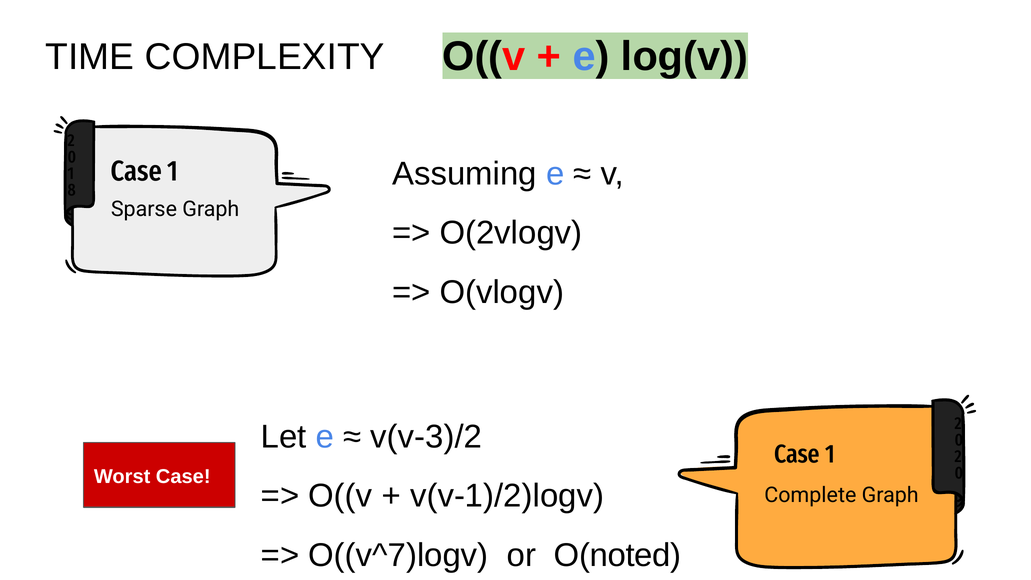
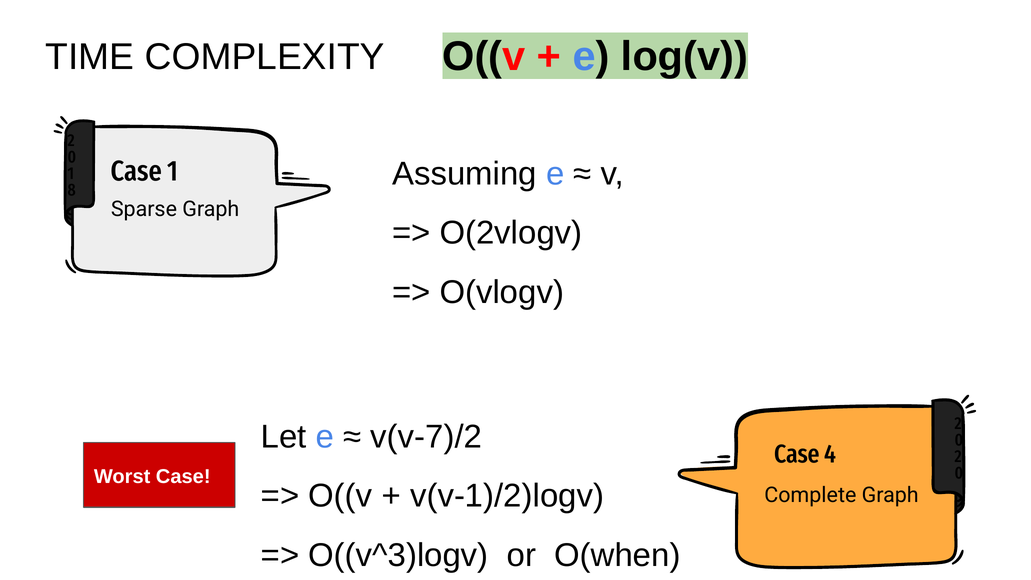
v(v-3)/2: v(v-3)/2 -> v(v-7)/2 (426, 437)
1: 1 -> 4 (830, 454)
O((v^7)logv: O((v^7)logv -> O((v^3)logv (398, 555)
O(noted: O(noted -> O(when (617, 555)
